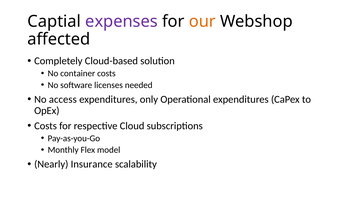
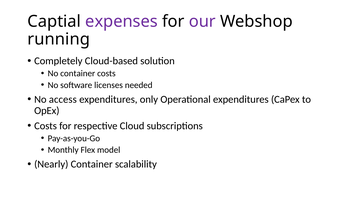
our colour: orange -> purple (202, 21)
affected: affected -> running (59, 39)
Nearly Insurance: Insurance -> Container (92, 164)
